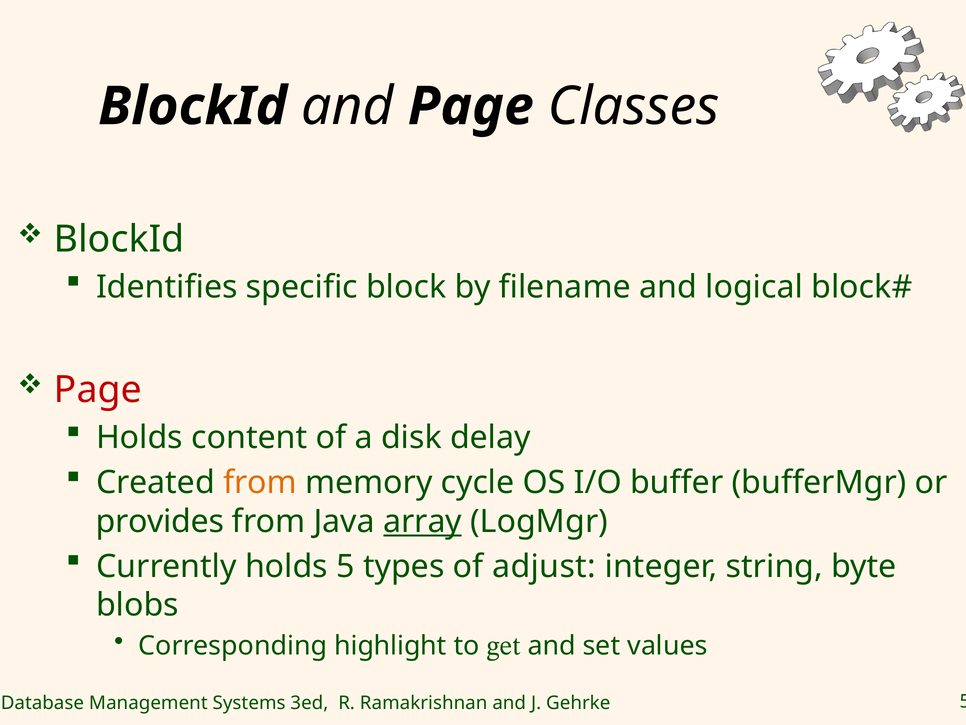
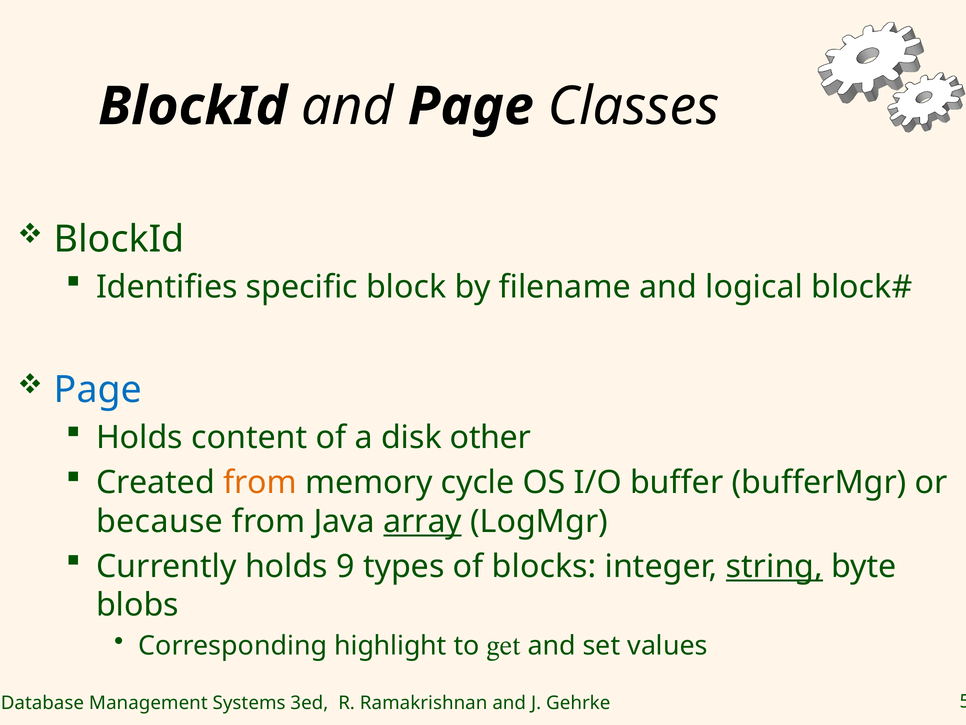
Page colour: red -> blue (98, 389)
delay: delay -> other (490, 437)
provides: provides -> because (160, 521)
5: 5 -> 9 (345, 566)
adjust: adjust -> blocks (544, 566)
string underline: none -> present (774, 566)
